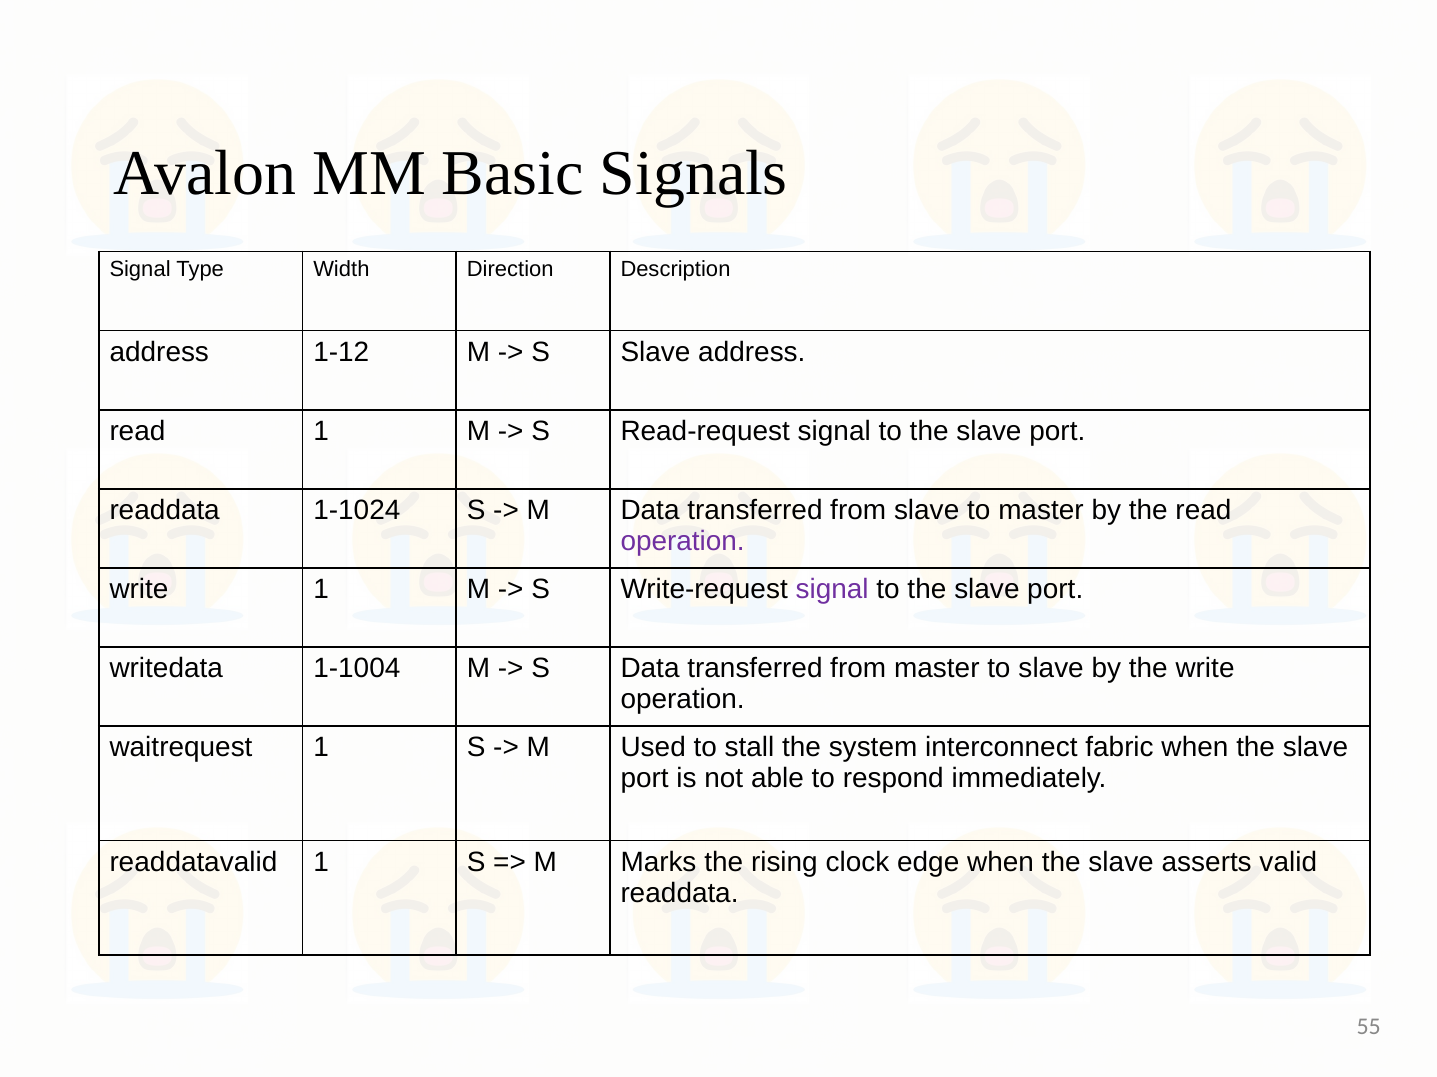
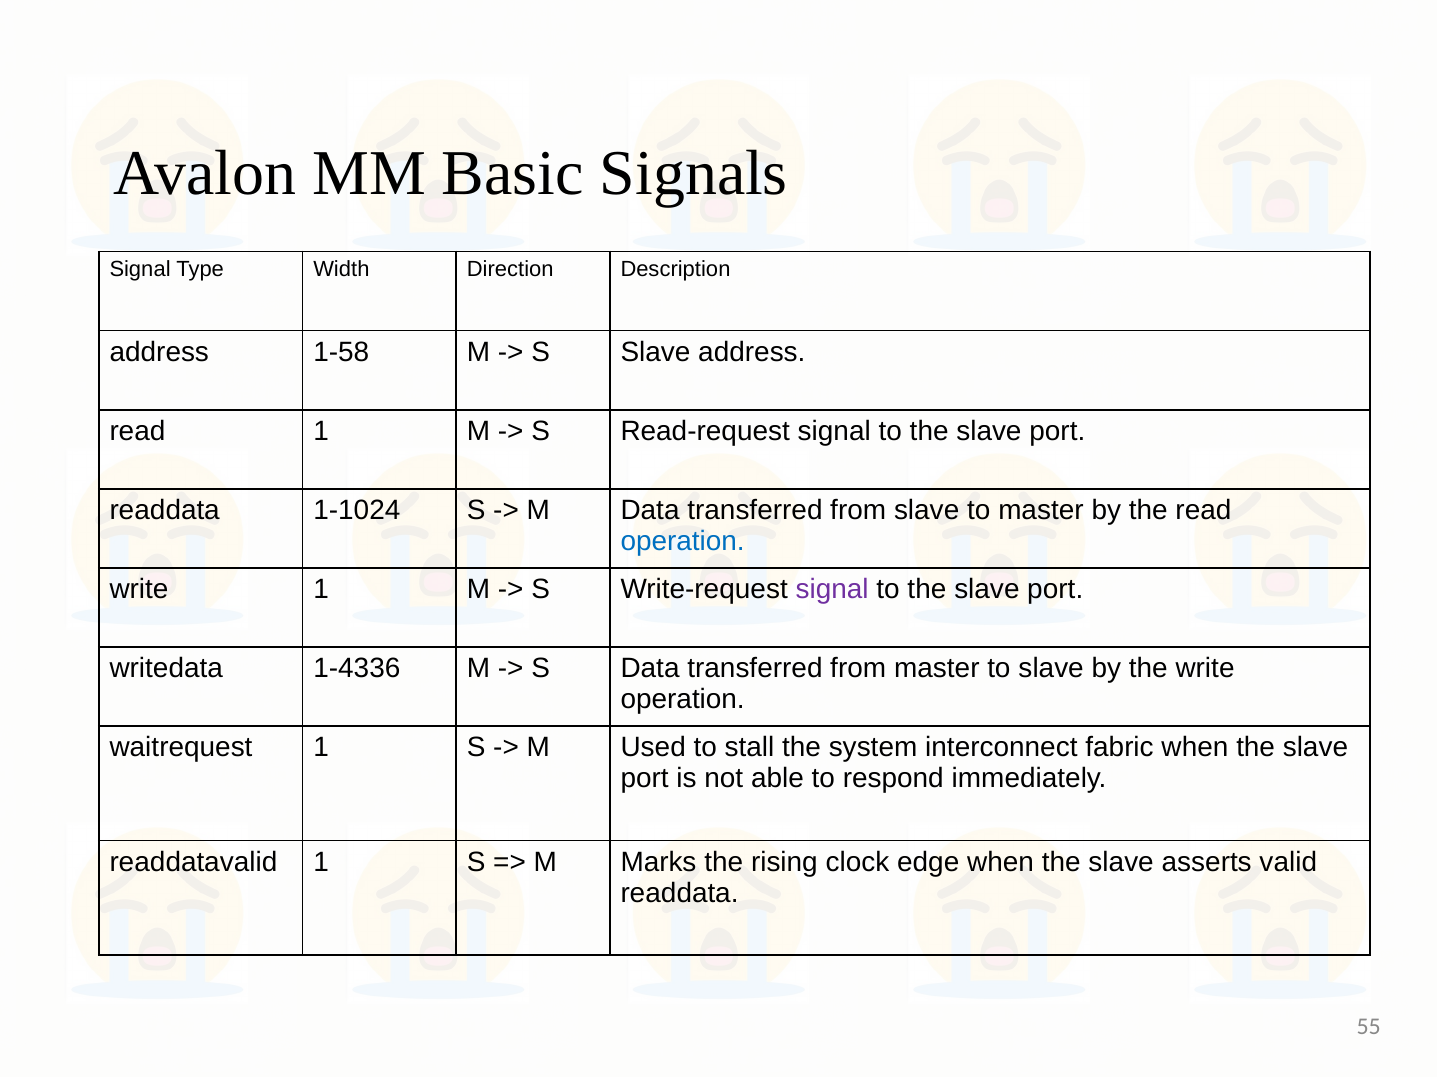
1-12: 1-12 -> 1-58 (341, 352)
operation colour: purple -> blue (683, 542)
1-1004: 1-1004 -> 1-4336 (357, 669)
